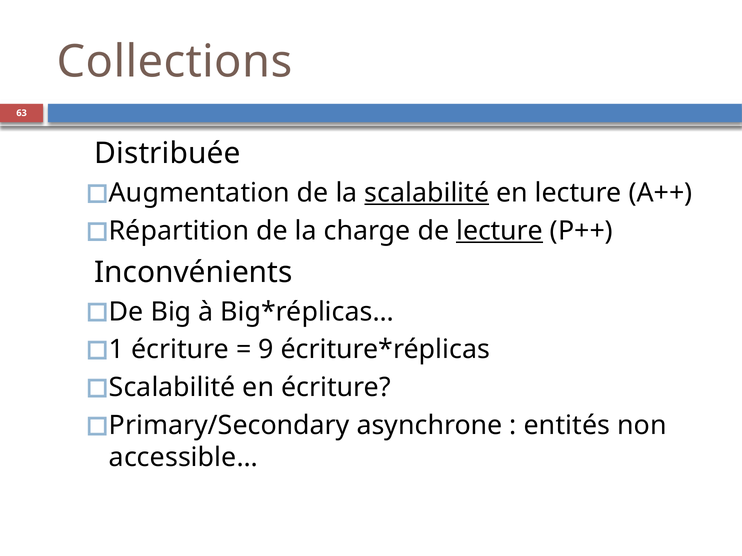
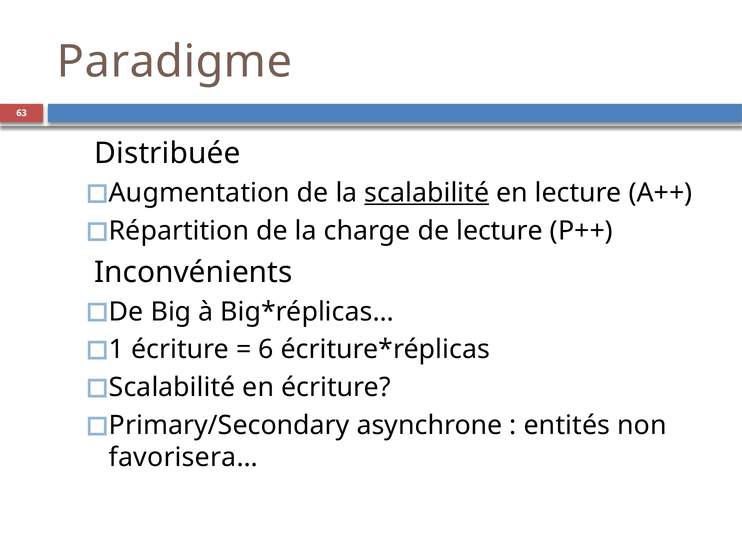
Collections: Collections -> Paradigme (175, 62)
lecture underline: present -> none (500, 231)
9: 9 -> 6 (266, 350)
accessible…: accessible… -> favorisera… (183, 458)
